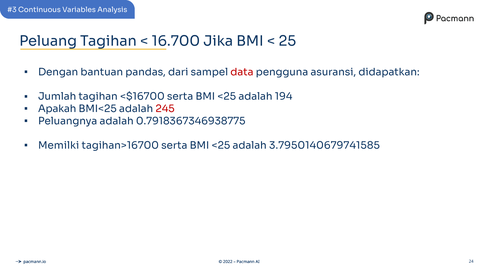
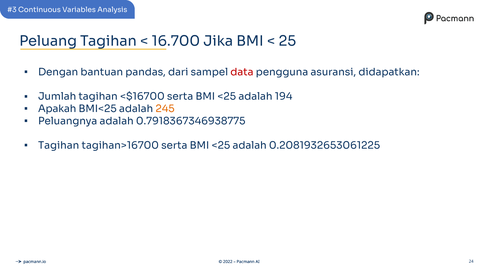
245 colour: red -> orange (165, 109)
Memilki: Memilki -> Tagihan (59, 146)
3.7950140679741585: 3.7950140679741585 -> 0.2081932653061225 (325, 146)
